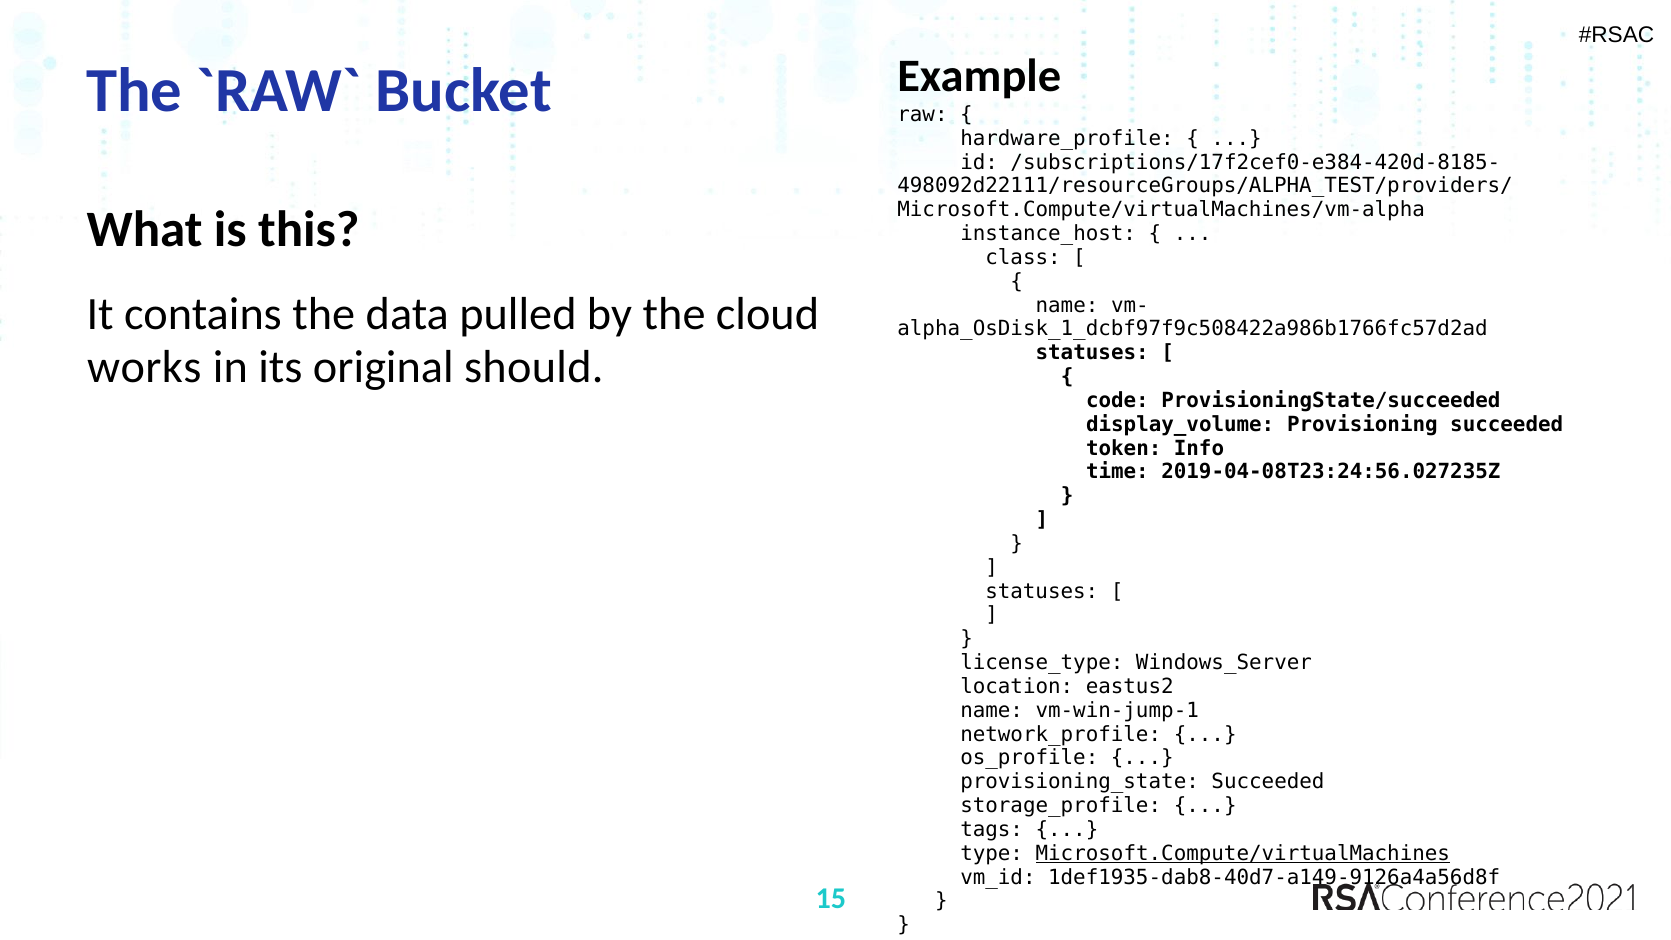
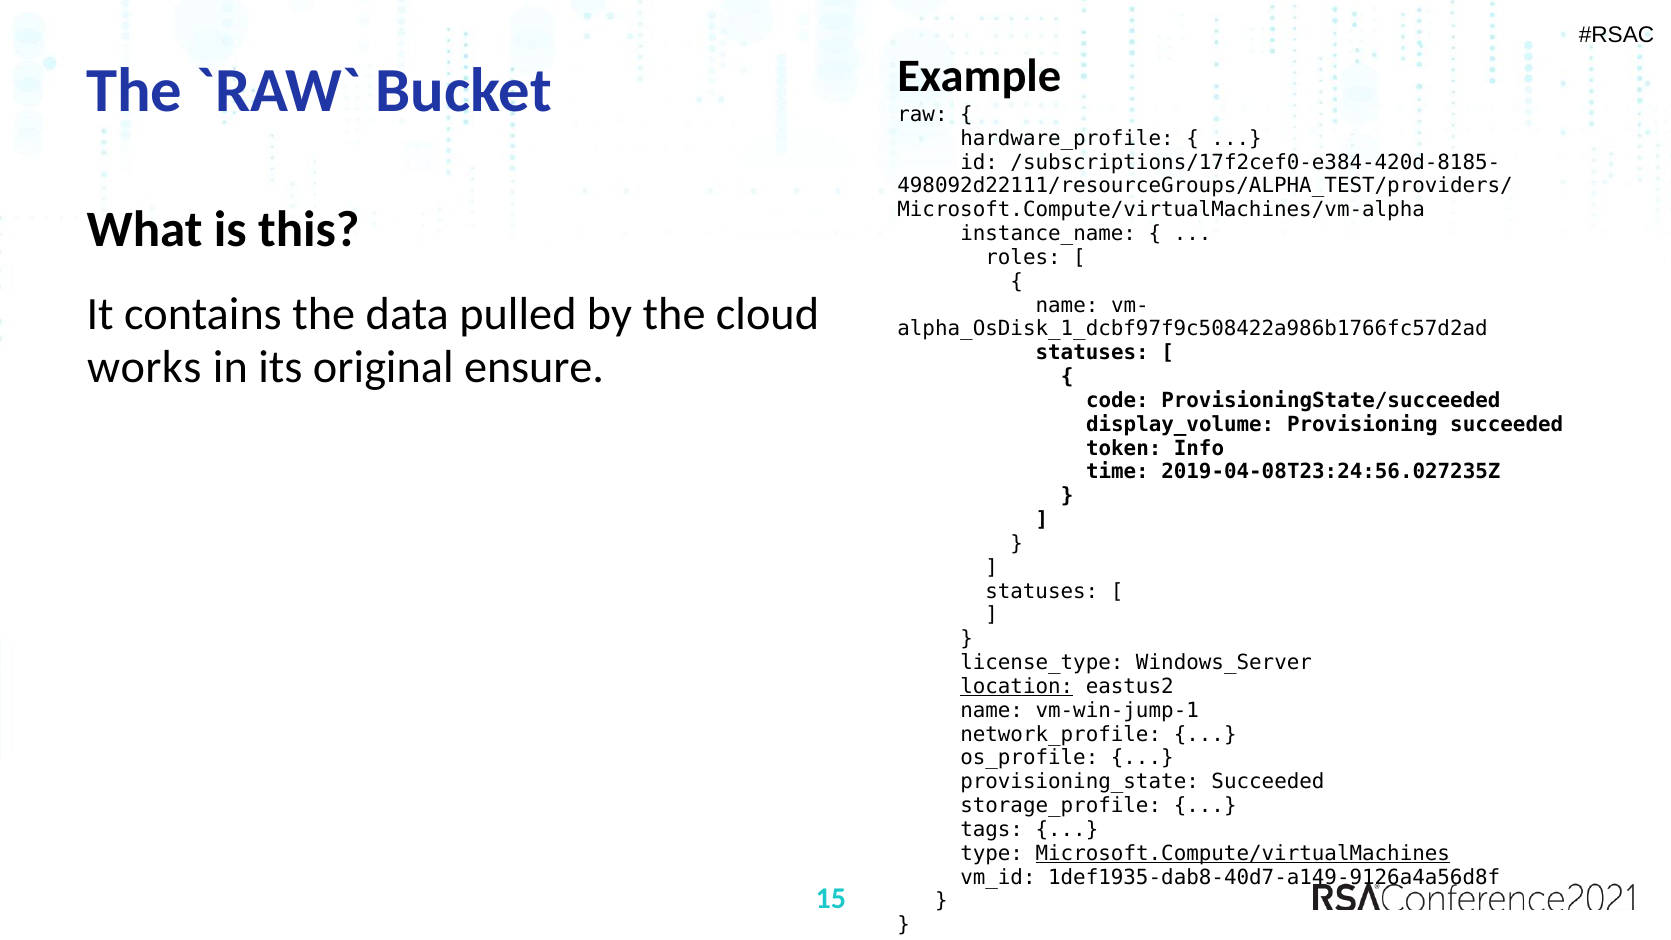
instance_host: instance_host -> instance_name (1048, 234)
class: class -> roles (1023, 257)
should: should -> ensure (534, 367)
location underline: none -> present (1017, 686)
